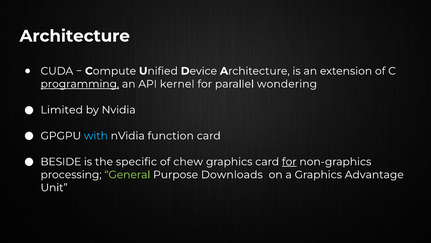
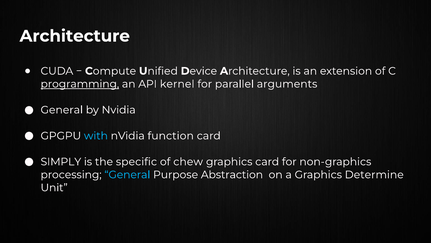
wondering: wondering -> arguments (287, 84)
Limited: Limited -> General (62, 110)
BESIDE: BESIDE -> SIMPLY (61, 161)
for underline: present -> none (289, 161)
General colour: light green -> light blue (127, 174)
Downloads: Downloads -> Abstraction (232, 174)
Advantage: Advantage -> Determine (374, 174)
